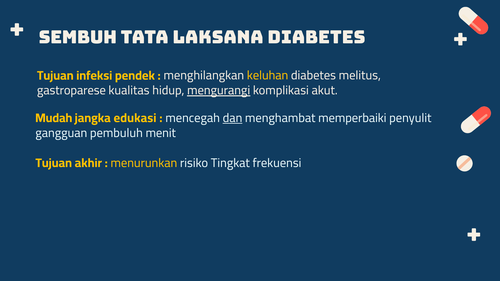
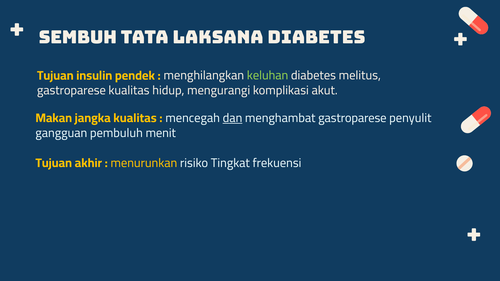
infeksi: infeksi -> insulin (94, 76)
keluhan colour: yellow -> light green (268, 76)
mengurangi underline: present -> none (219, 91)
Mudah: Mudah -> Makan (54, 118)
jangka edukasi: edukasi -> kualitas (135, 118)
menghambat memperbaiki: memperbaiki -> gastroparese (352, 118)
